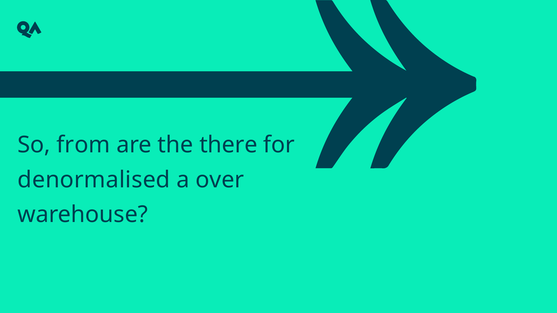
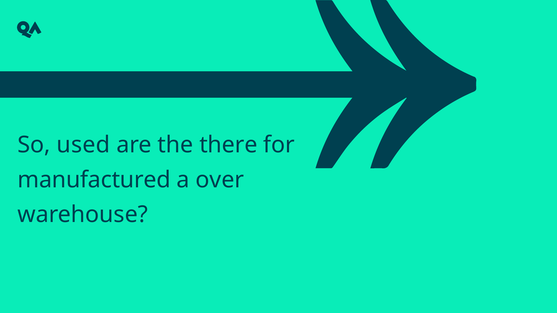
from: from -> used (83, 145)
denormalised: denormalised -> manufactured (94, 180)
